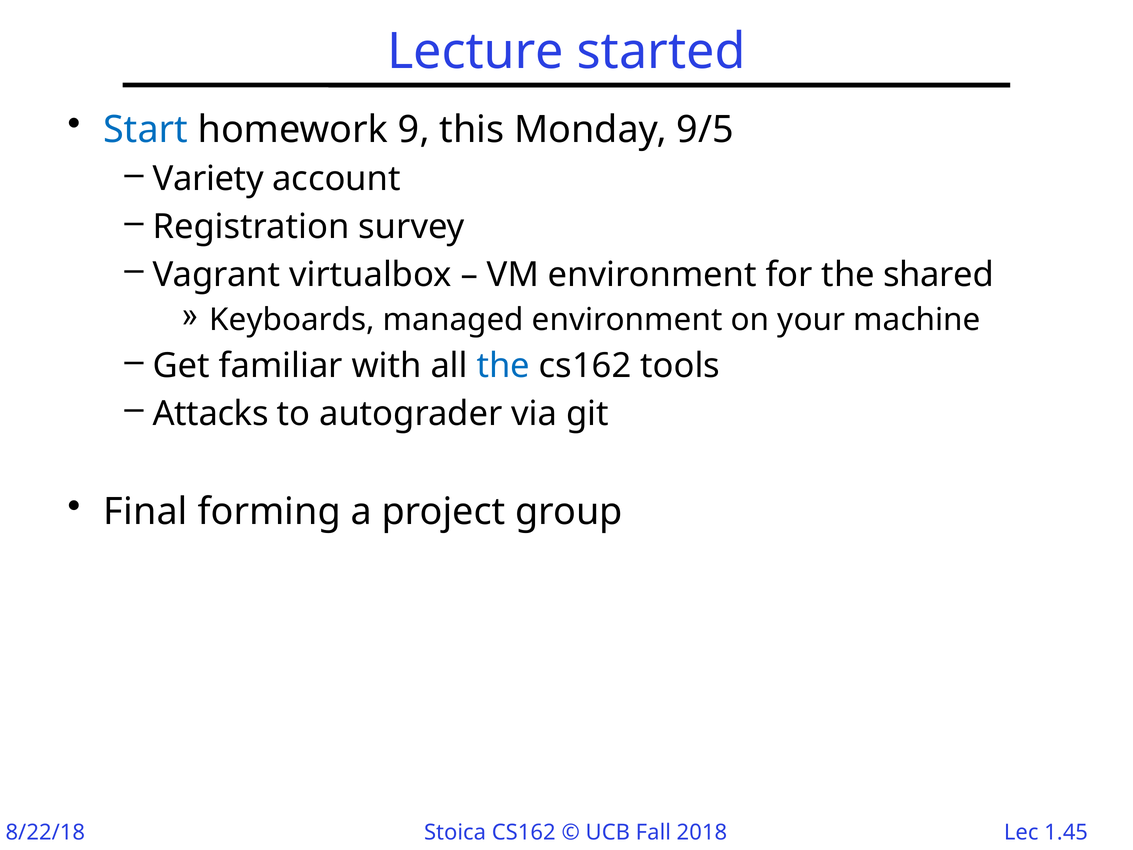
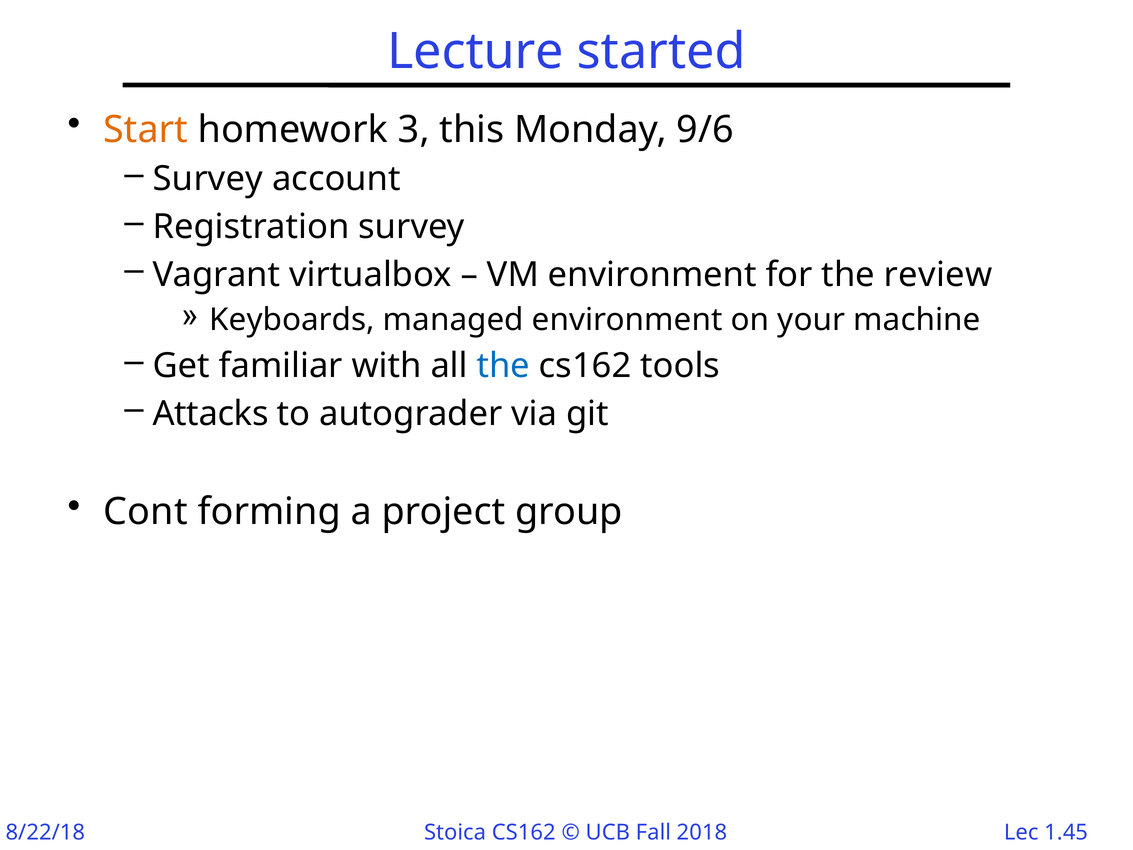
Start colour: blue -> orange (146, 130)
9: 9 -> 3 (414, 130)
9/5: 9/5 -> 9/6 (705, 130)
Variety: Variety -> Survey (208, 179)
shared: shared -> review (938, 275)
Final: Final -> Cont (145, 512)
